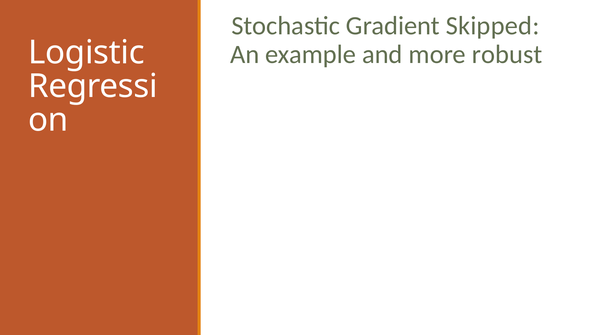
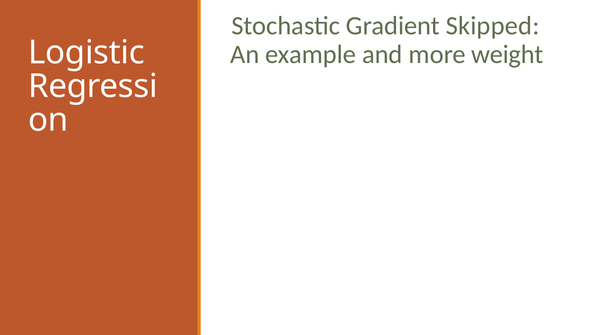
robust: robust -> weight (507, 54)
